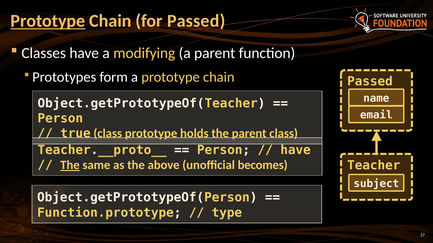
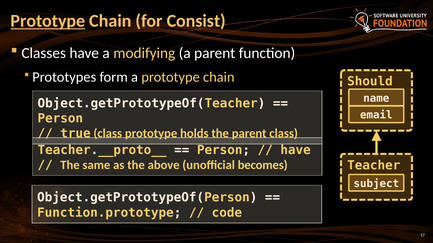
for Passed: Passed -> Consist (196, 21)
Passed: Passed -> Should (370, 82)
The underline: present -> none (70, 166)
type: type -> code (227, 213)
